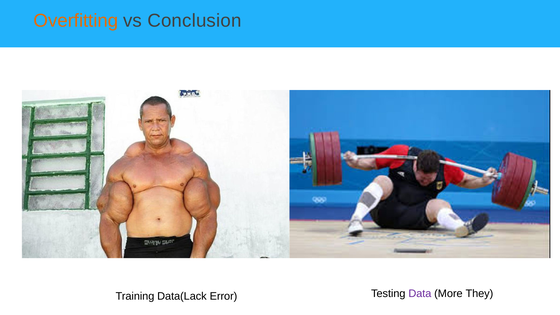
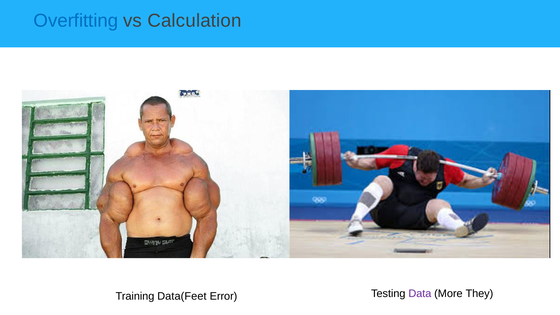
Overfitting colour: orange -> blue (76, 21)
Conclusion: Conclusion -> Calculation (194, 21)
Data(Lack: Data(Lack -> Data(Feet (182, 296)
